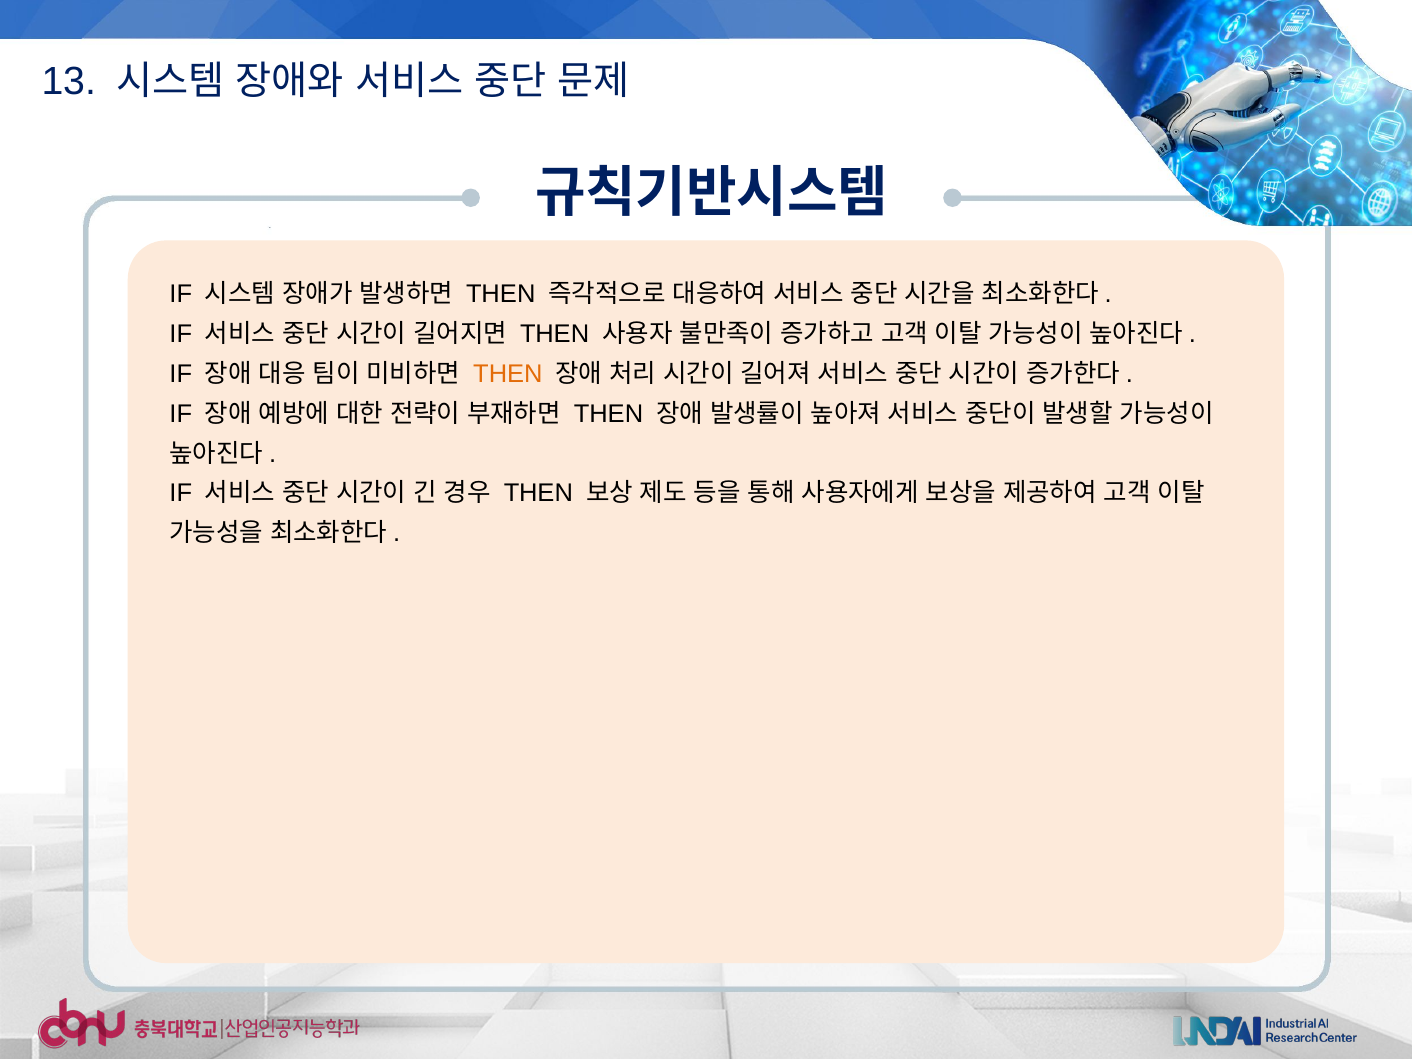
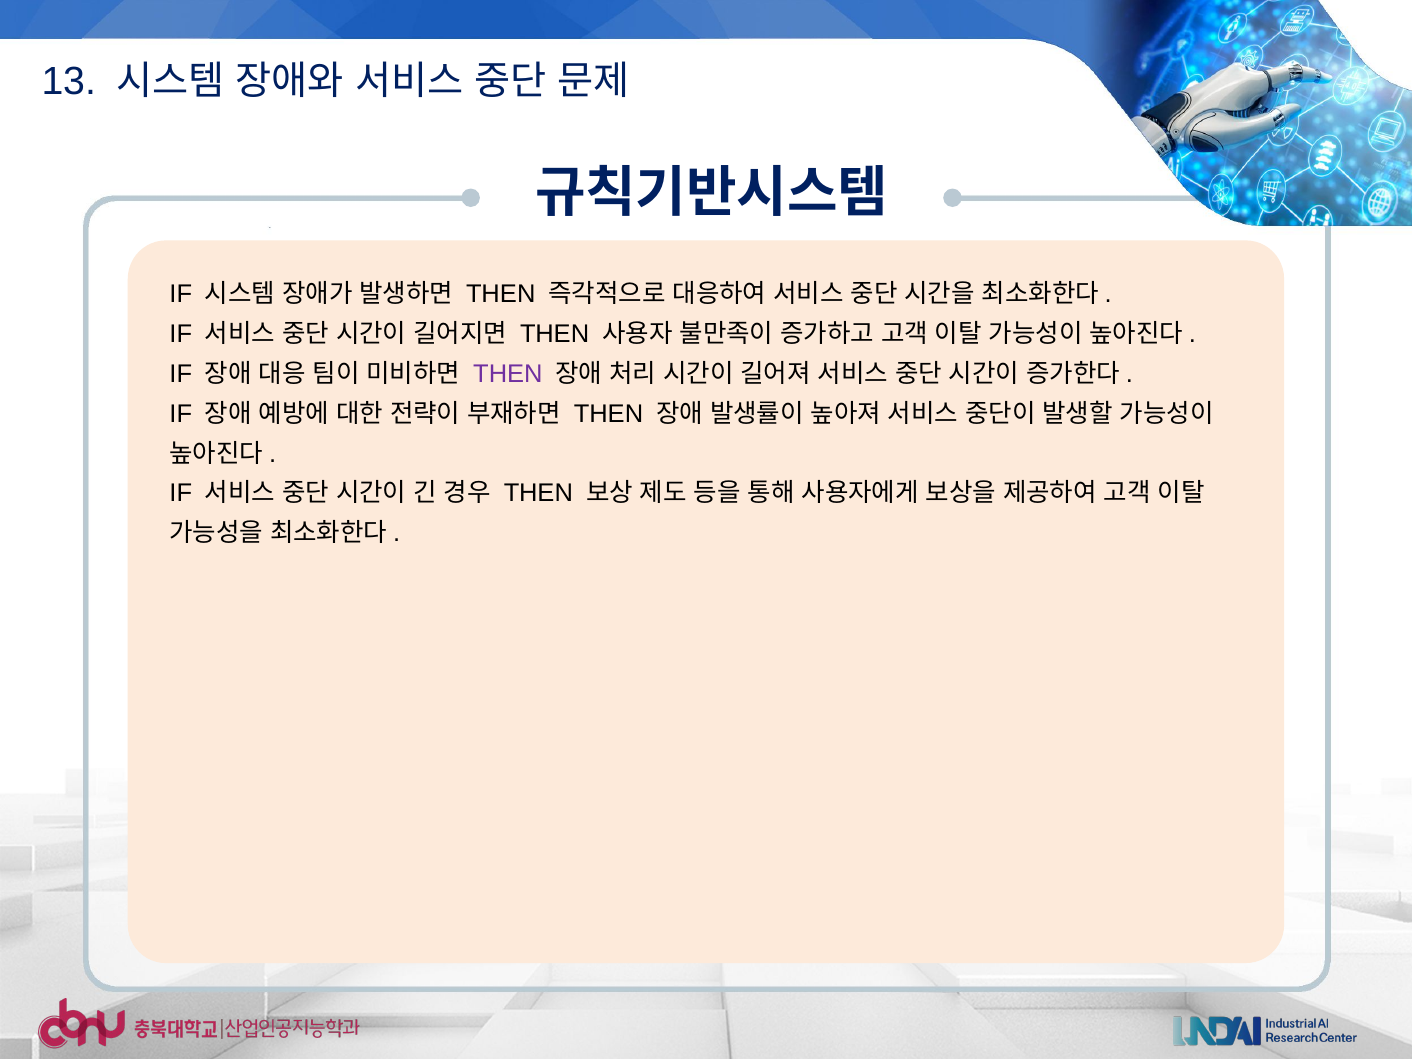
THEN colour: orange -> purple (508, 374)
